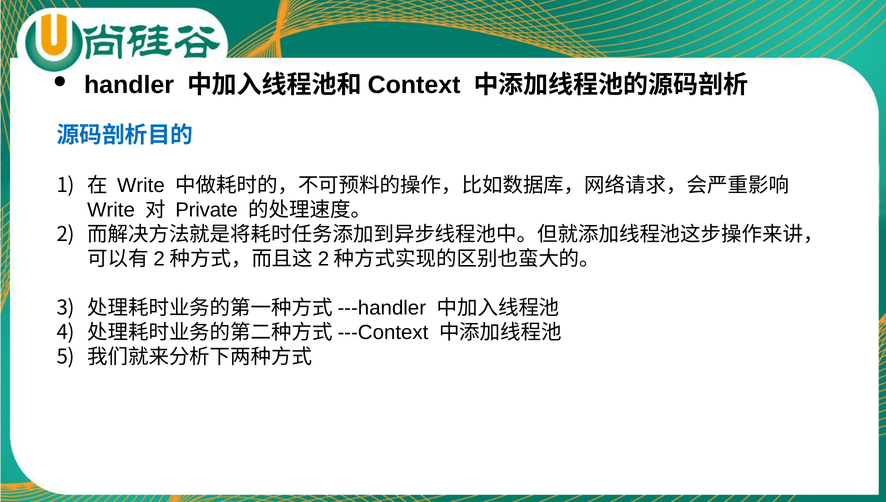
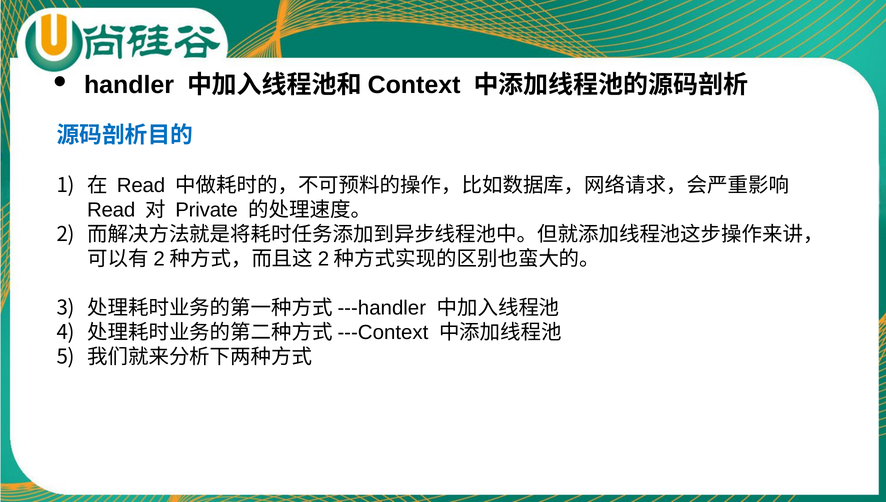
Write: Write -> Read (141, 186)
Write: Write -> Read (111, 210)
